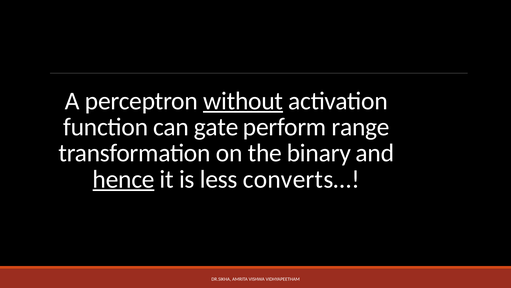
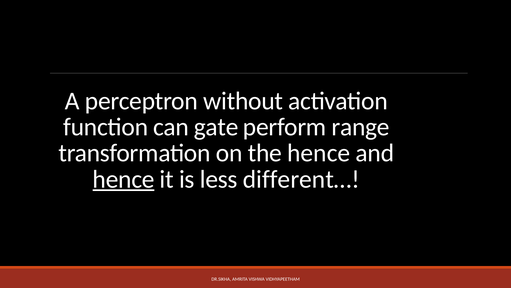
without underline: present -> none (243, 101)
the binary: binary -> hence (319, 153)
converts…: converts… -> different… (301, 179)
